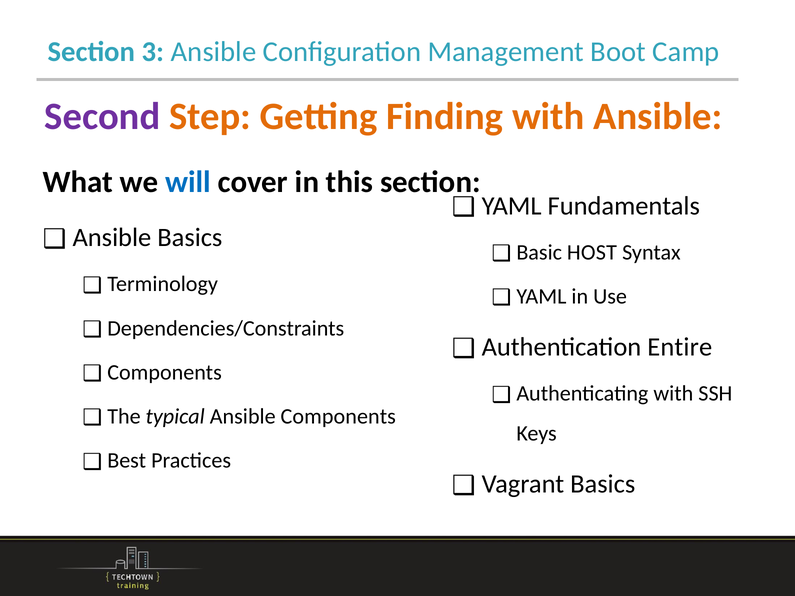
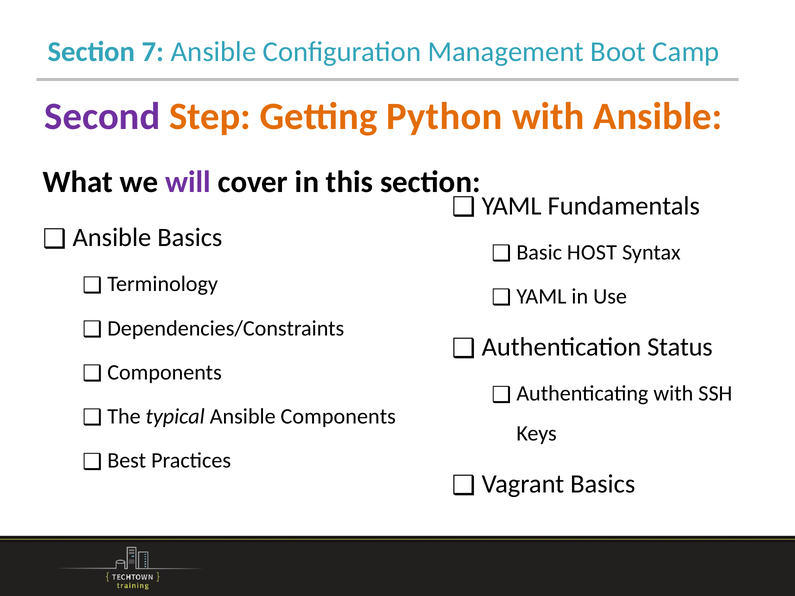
3: 3 -> 7 (153, 52)
Finding: Finding -> Python (444, 116)
will colour: blue -> purple (188, 182)
Entire: Entire -> Status (680, 347)
